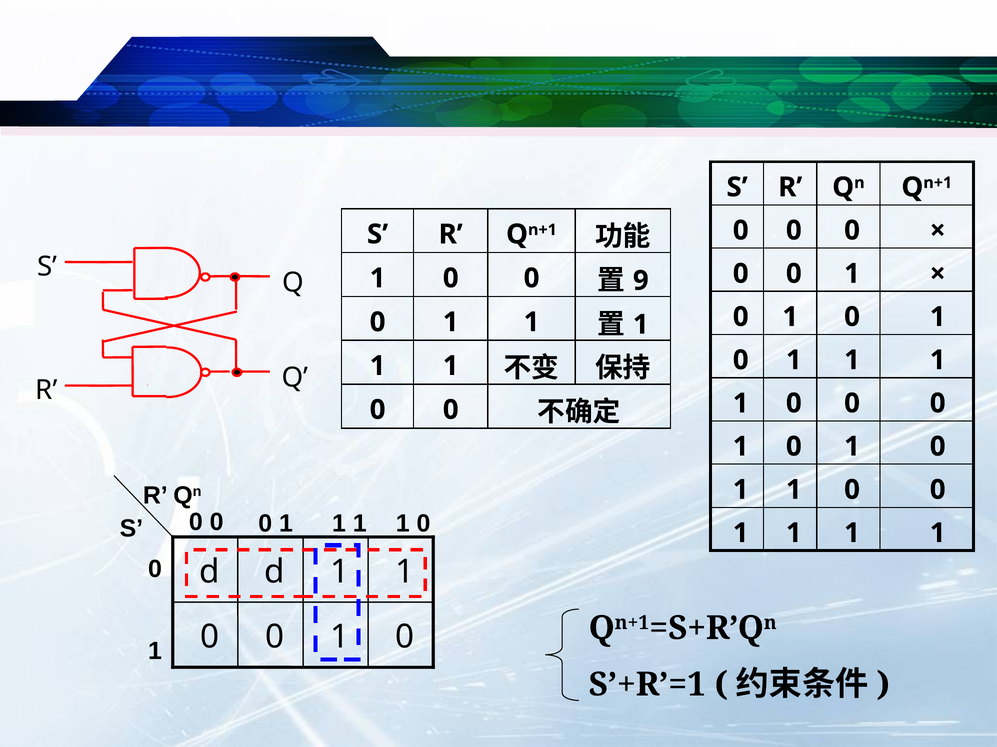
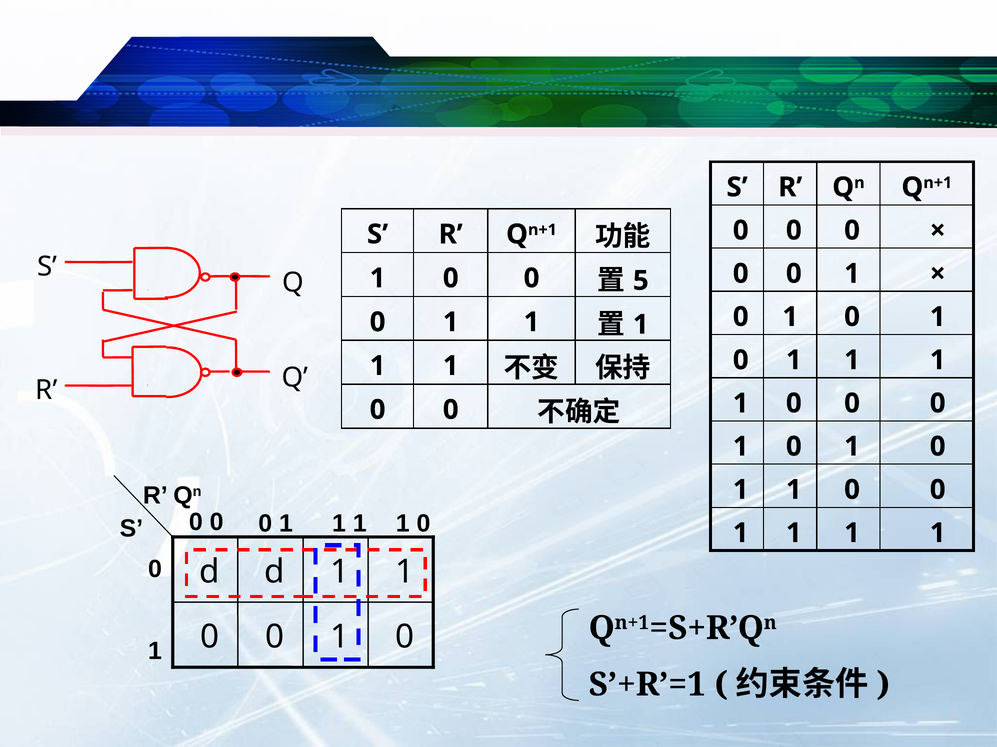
9: 9 -> 5 (641, 281)
